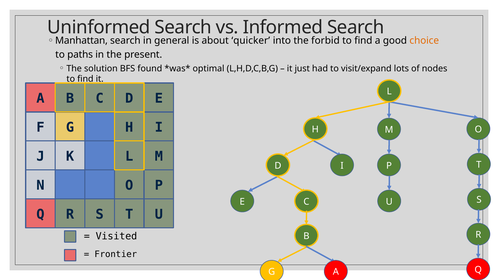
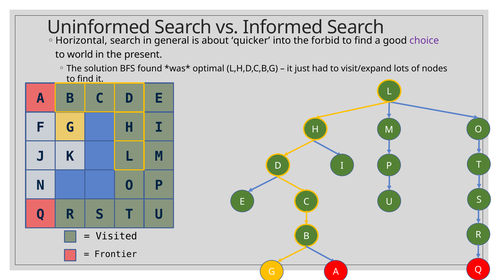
Manhattan: Manhattan -> Horizontal (81, 41)
choice colour: orange -> purple (424, 41)
paths: paths -> world (80, 55)
